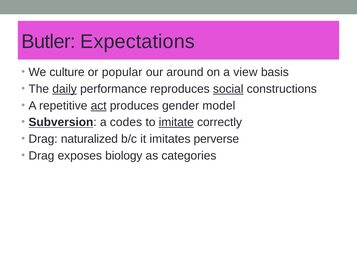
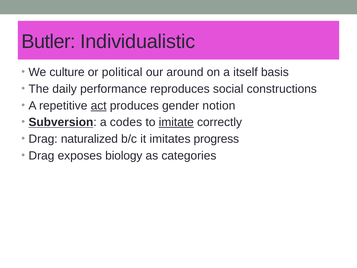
Expectations: Expectations -> Individualistic (138, 42)
popular: popular -> political (122, 72)
view: view -> itself (245, 72)
daily underline: present -> none (65, 89)
social underline: present -> none (228, 89)
model: model -> notion (219, 106)
perverse: perverse -> progress (216, 139)
